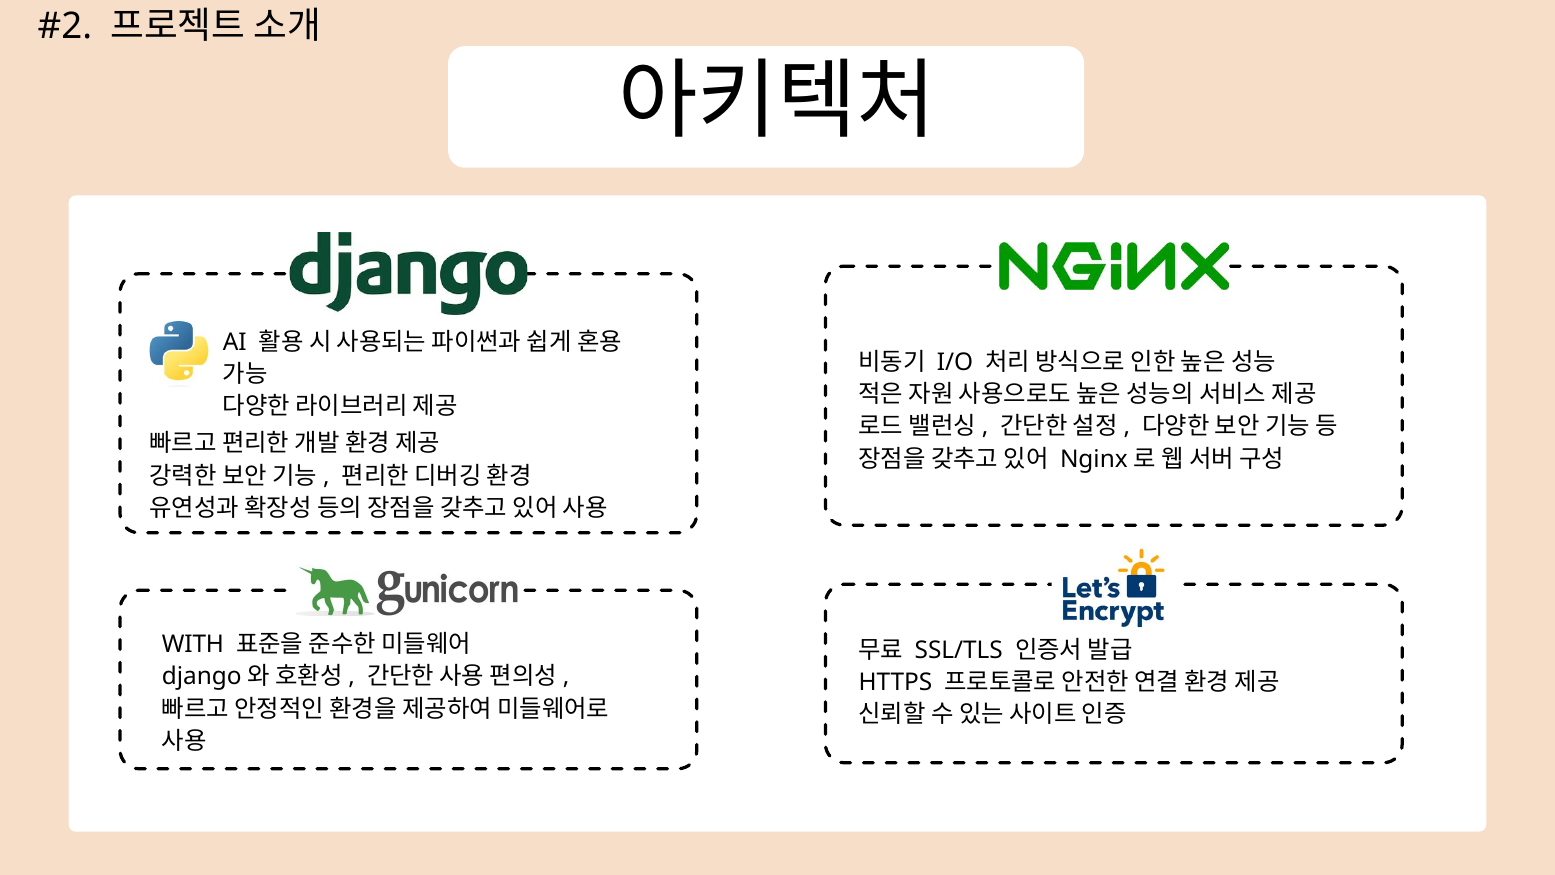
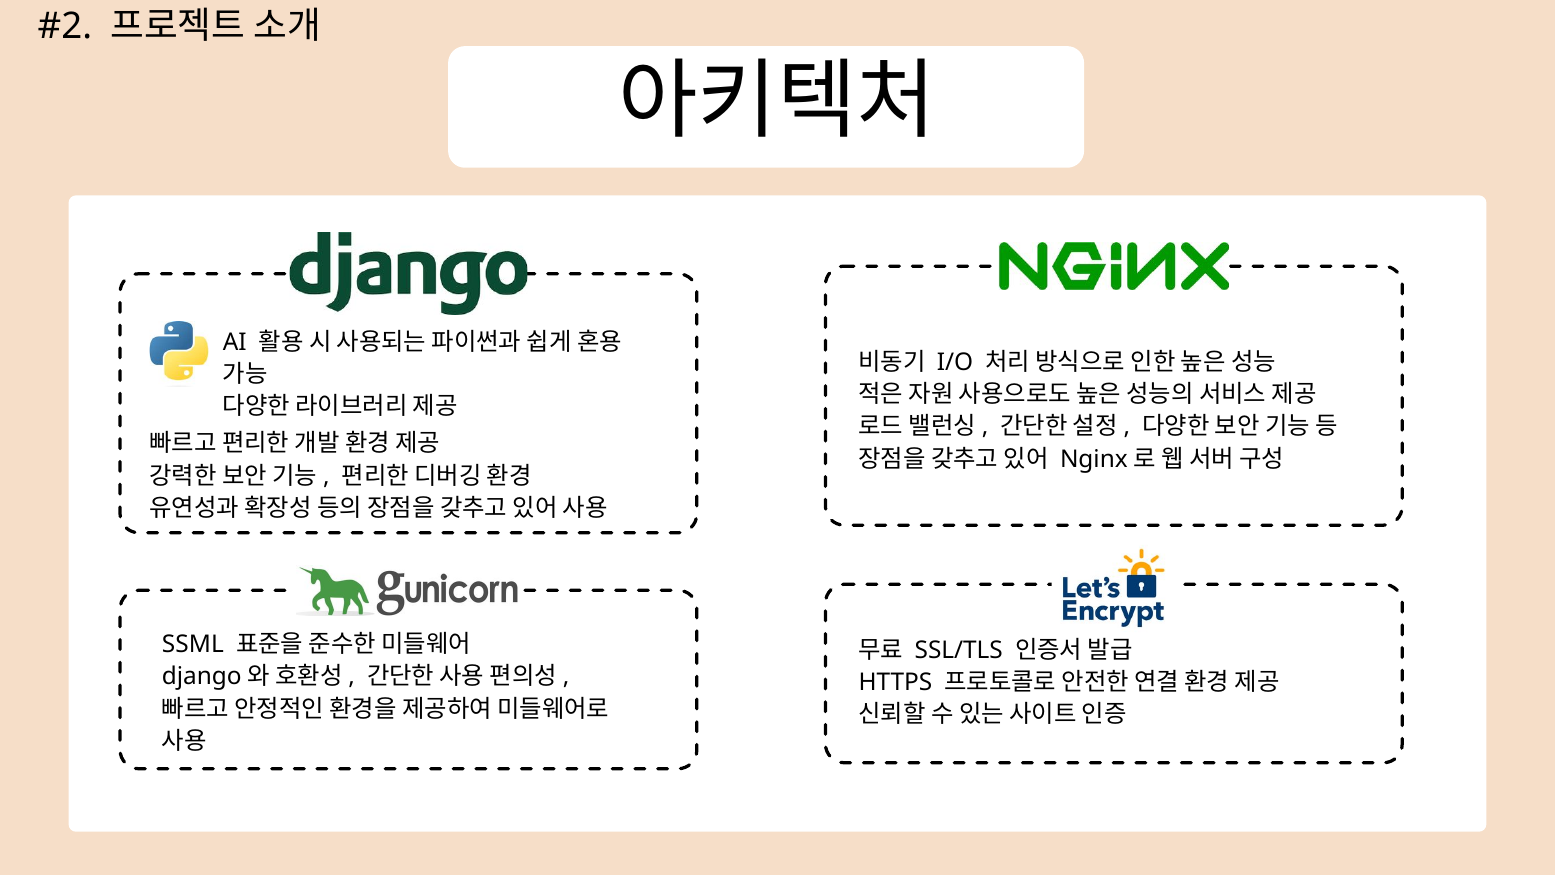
WITH: WITH -> SSML (193, 645)
